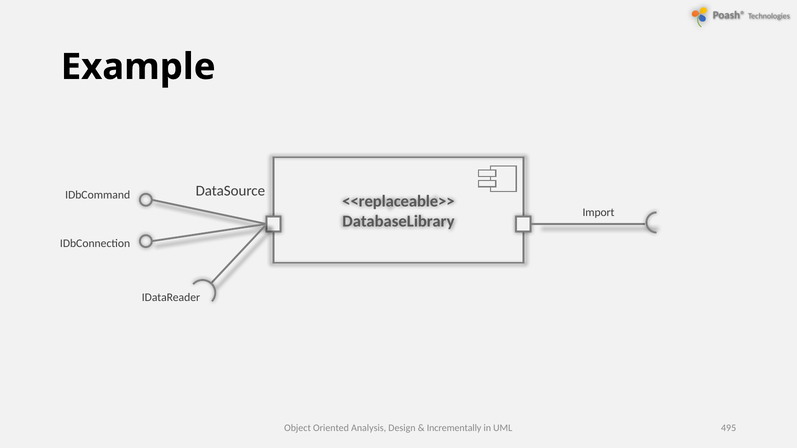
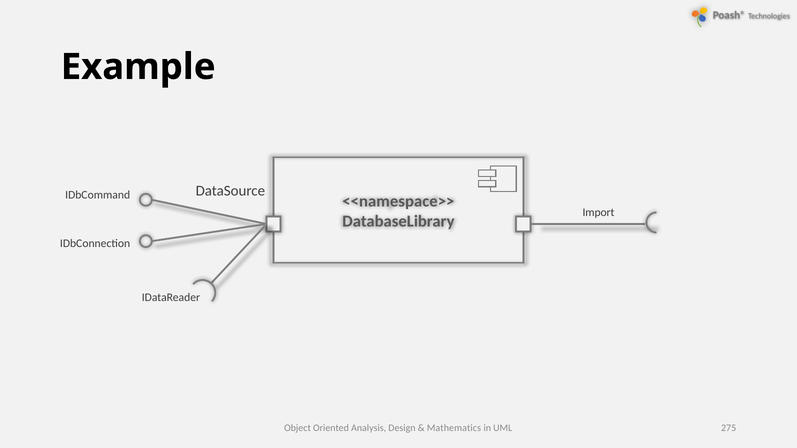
<<replaceable>>: <<replaceable>> -> <<namespace>> (398, 201)
Incrementally: Incrementally -> Mathematics (454, 428)
495: 495 -> 275 (729, 428)
